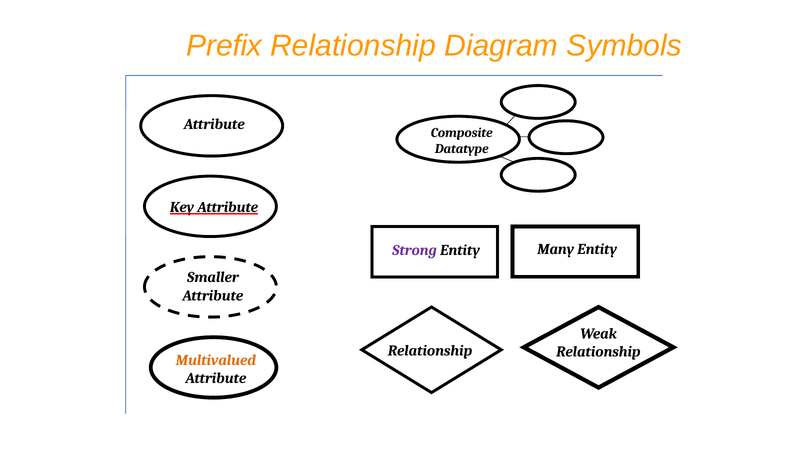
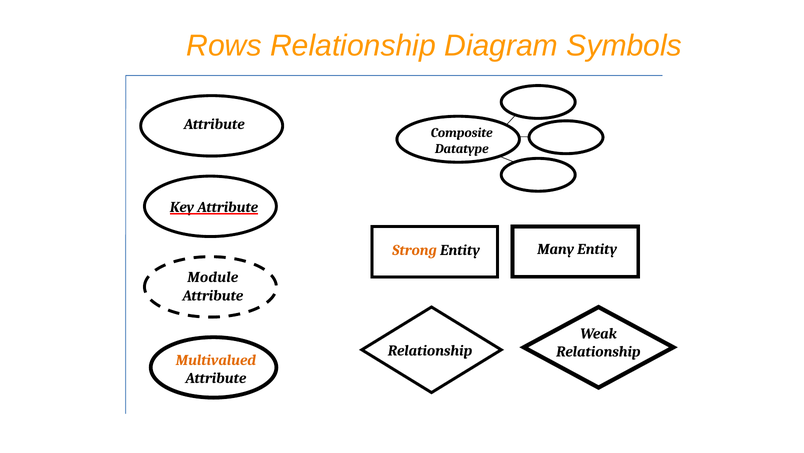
Prefix: Prefix -> Rows (224, 46)
Strong colour: purple -> orange (414, 250)
Smaller: Smaller -> Module (213, 277)
